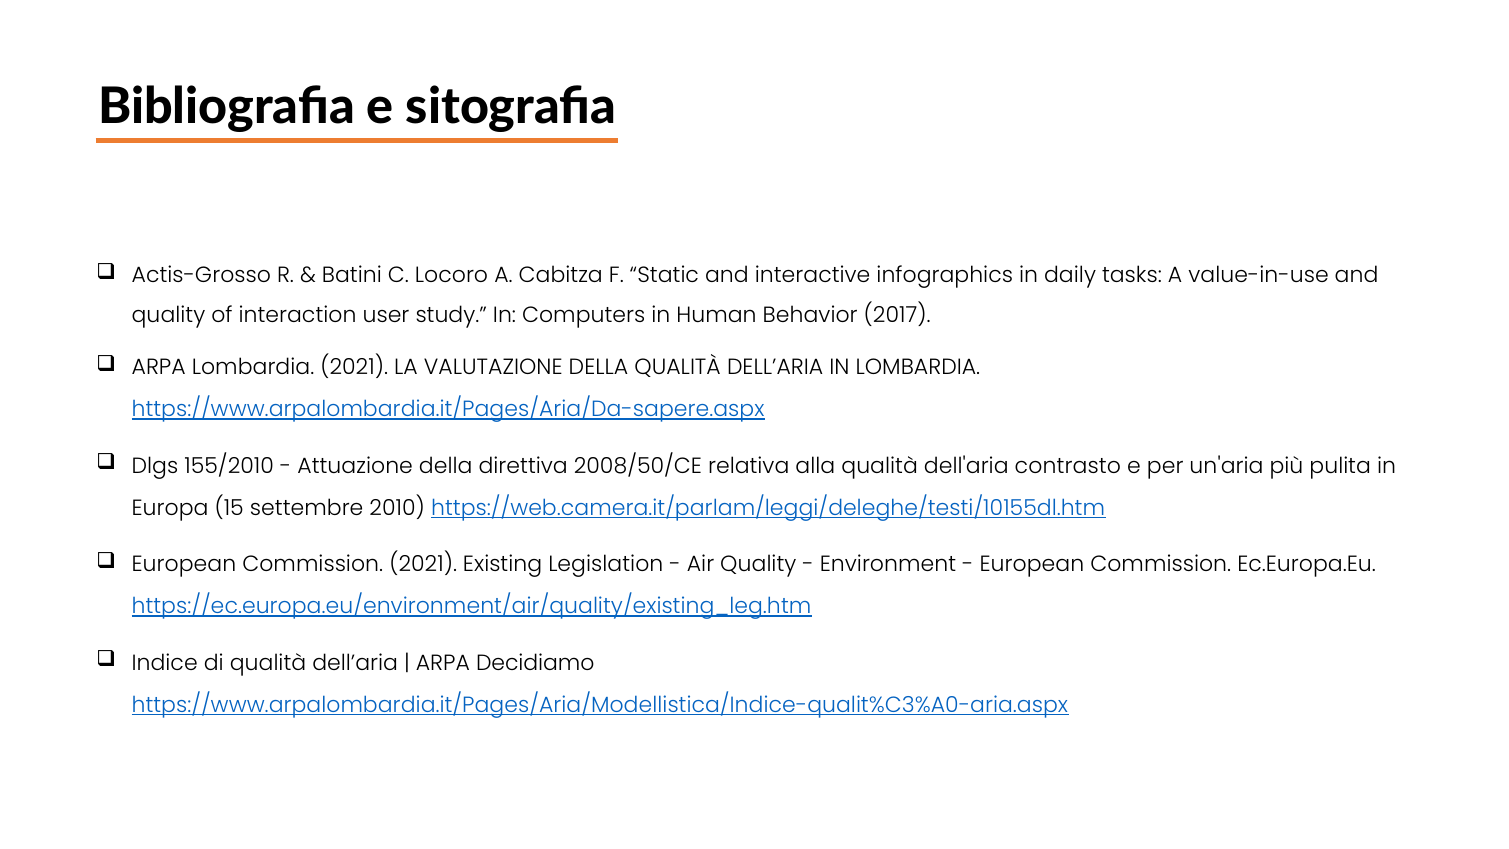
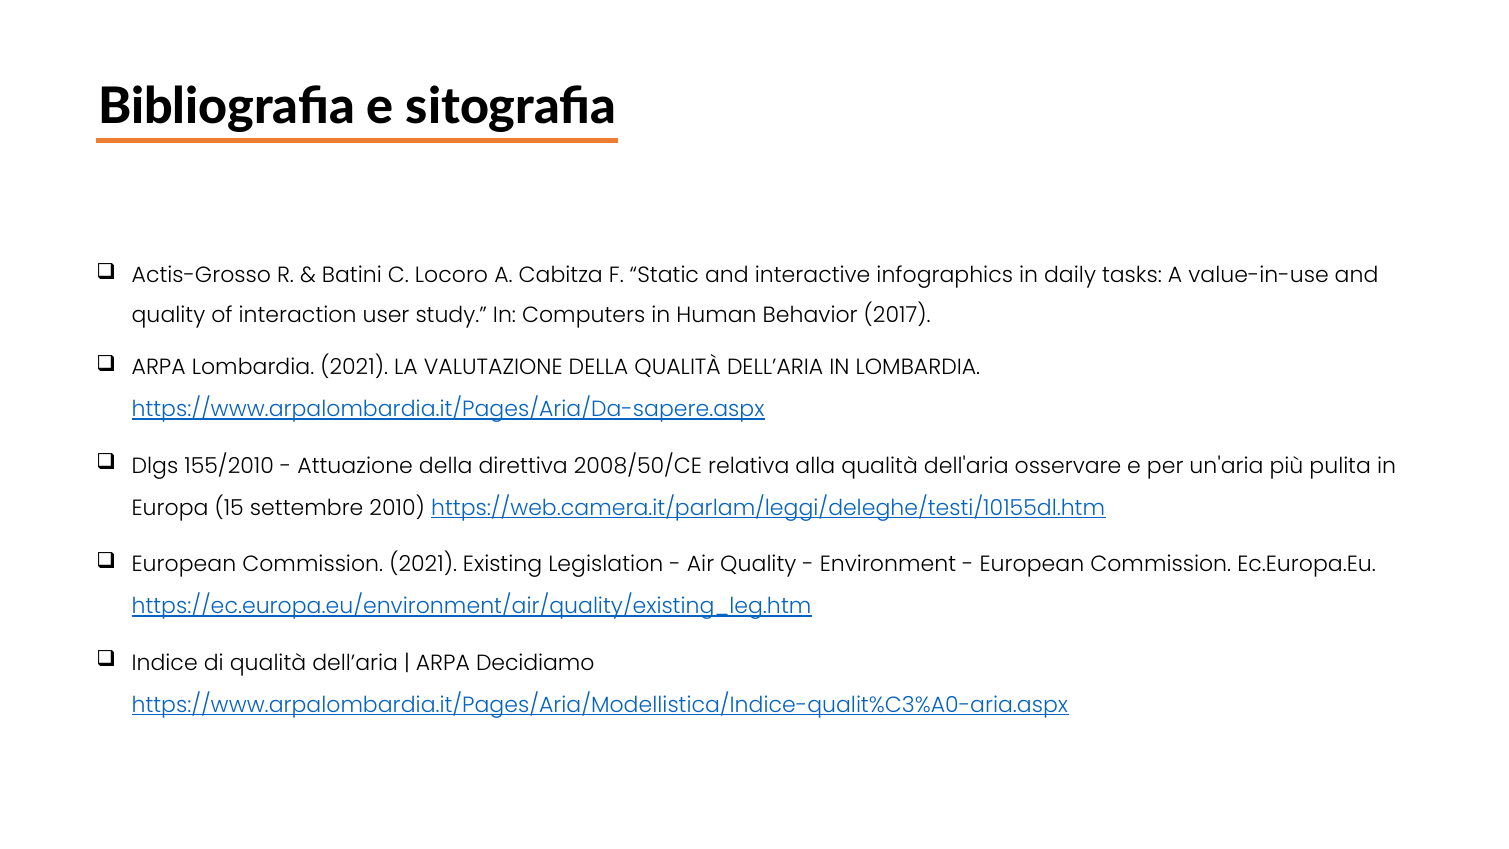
contrasto: contrasto -> osservare (1068, 466)
